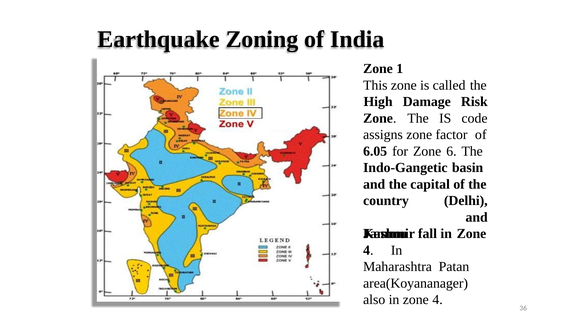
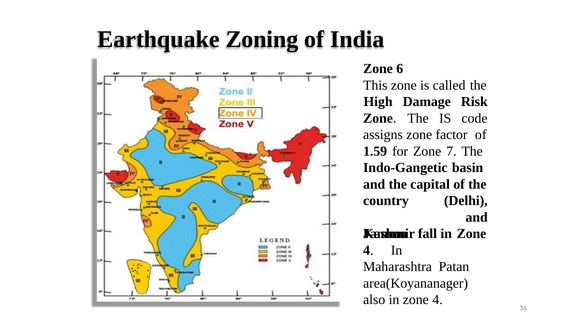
1: 1 -> 6 (400, 69)
6.05: 6.05 -> 1.59 (375, 151)
6: 6 -> 7 (451, 151)
